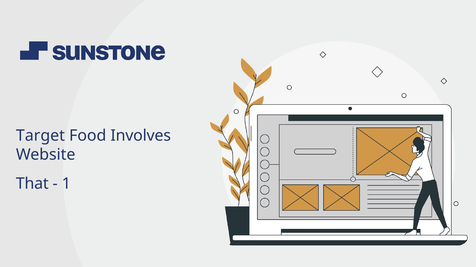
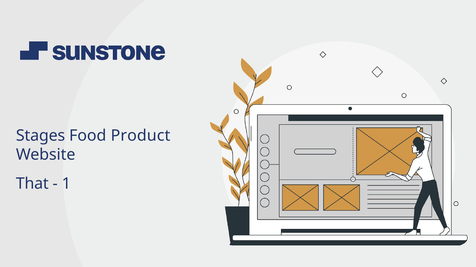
Target: Target -> Stages (41, 136)
Involves: Involves -> Product (141, 136)
